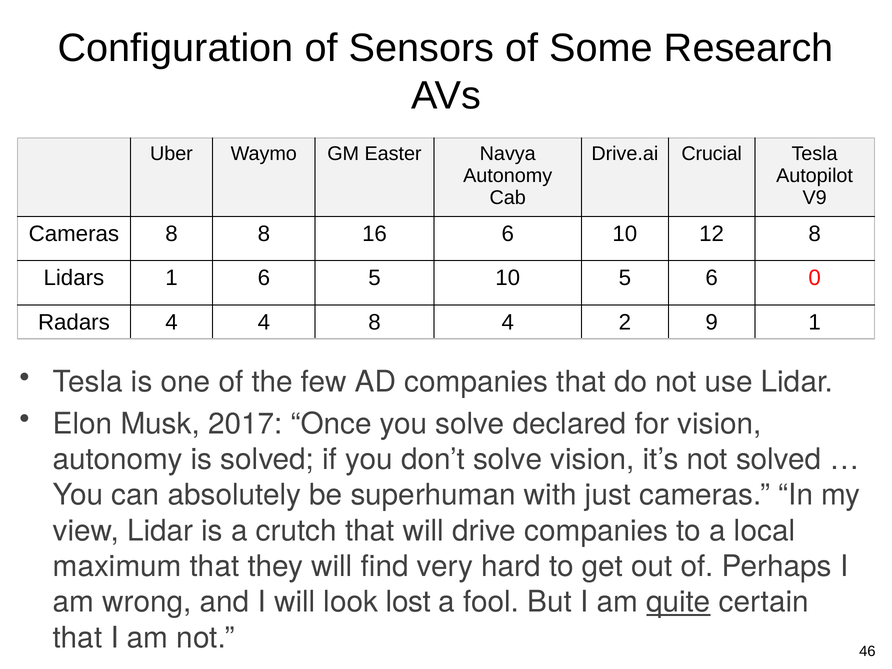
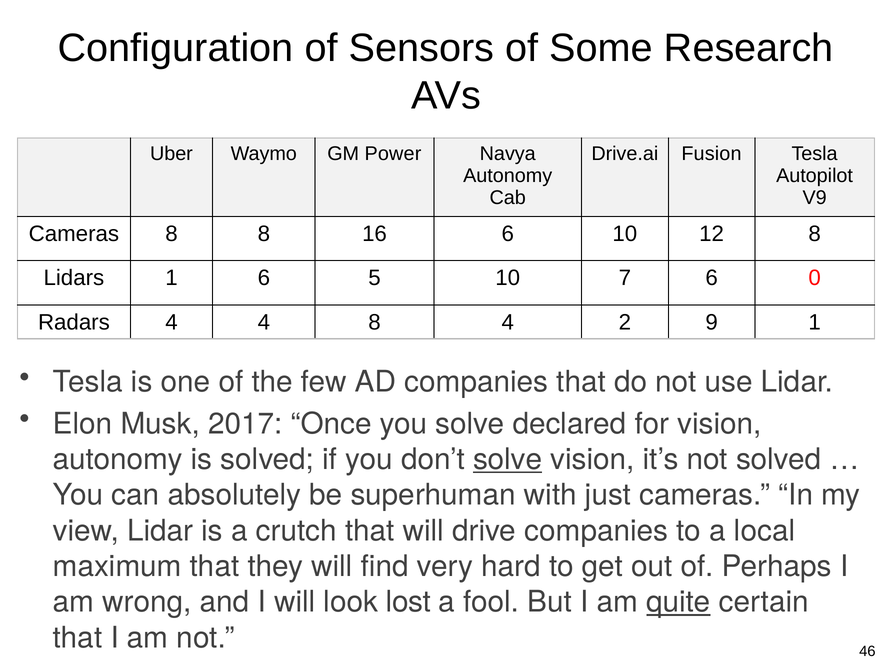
Easter: Easter -> Power (393, 154)
Crucial: Crucial -> Fusion (711, 154)
10 5: 5 -> 7 (625, 278)
solve underline: none -> present (508, 459)
